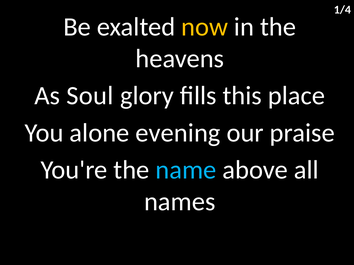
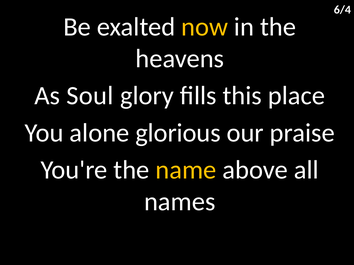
1/4: 1/4 -> 6/4 (342, 10)
evening: evening -> glorious (178, 133)
name colour: light blue -> yellow (186, 170)
